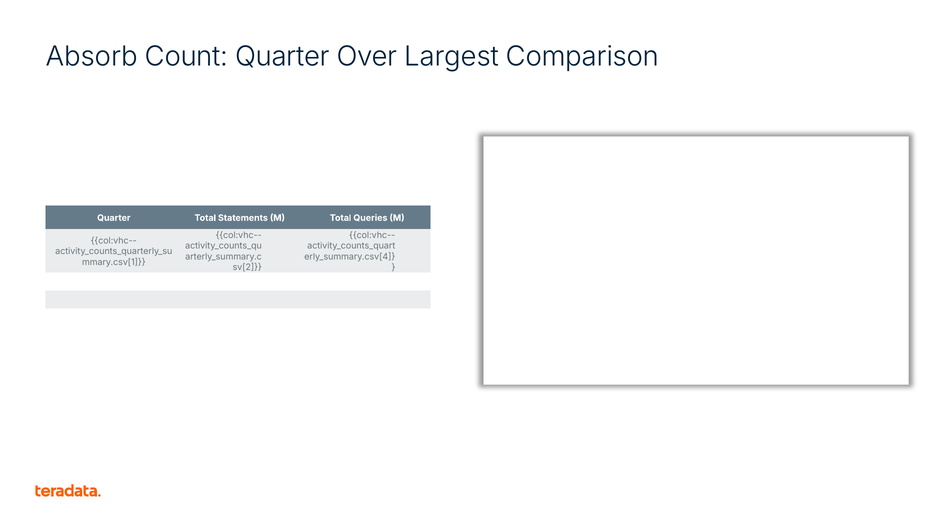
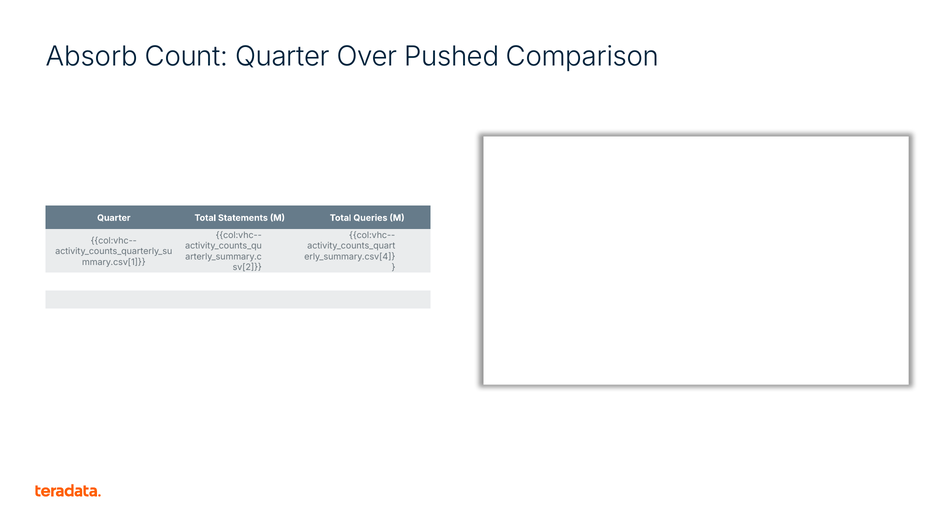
Largest: Largest -> Pushed (452, 57)
